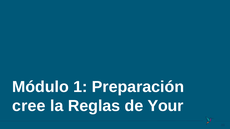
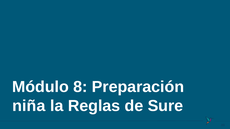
1: 1 -> 8 (80, 87)
cree: cree -> niña (29, 106)
Your: Your -> Sure (165, 106)
